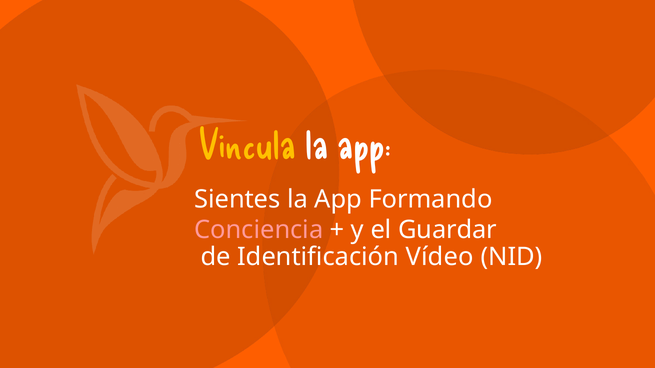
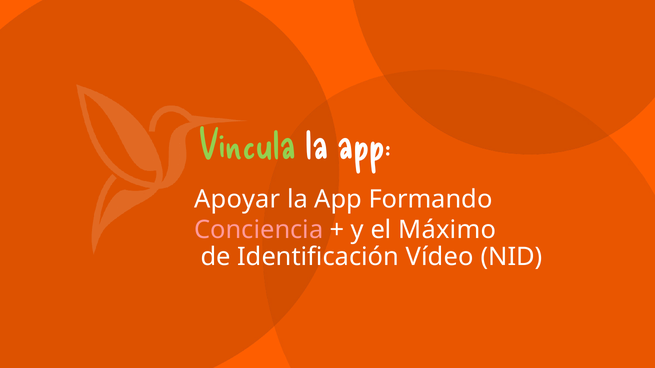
Vincula colour: yellow -> light green (247, 146)
Sientes: Sientes -> Apoyar (237, 199)
Guardar: Guardar -> Máximo (447, 230)
